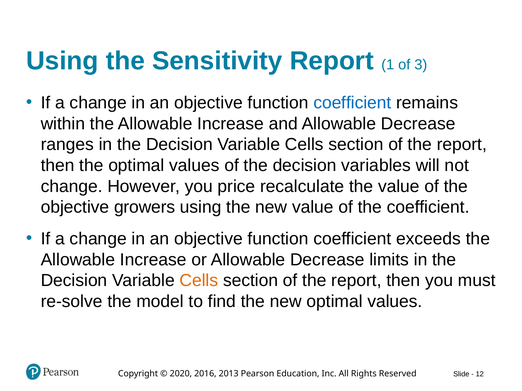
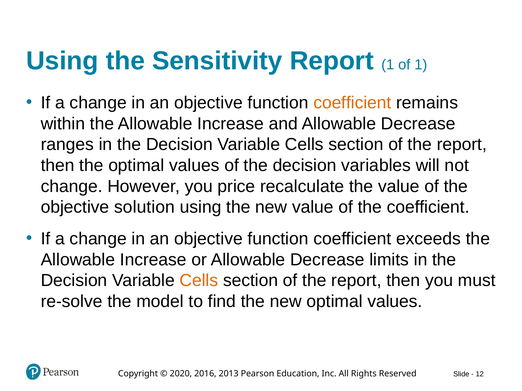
of 3: 3 -> 1 (421, 65)
coefficient colour: blue -> orange (352, 103)
growers: growers -> solution (145, 207)
